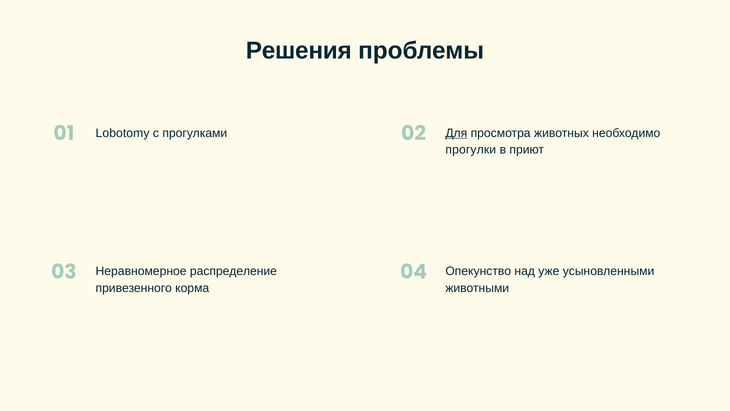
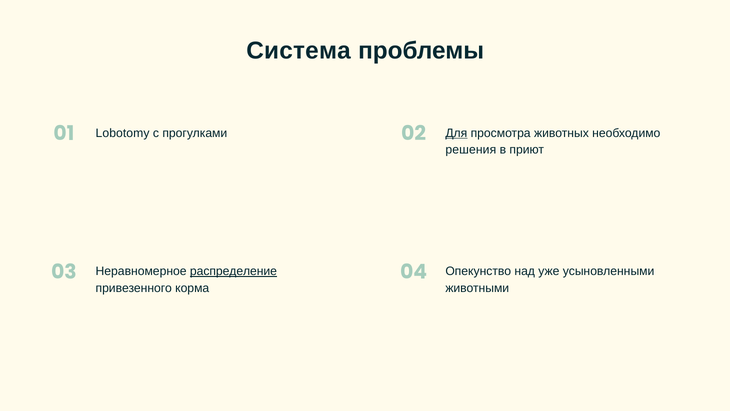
Решения: Решения -> Система (299, 51)
прогулки: прогулки -> решения (471, 150)
распределение underline: none -> present (233, 271)
